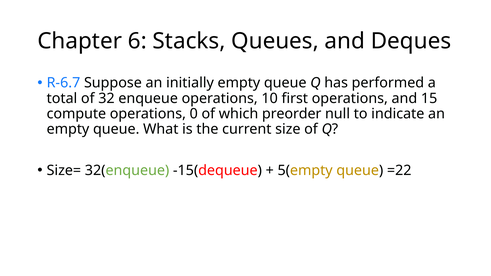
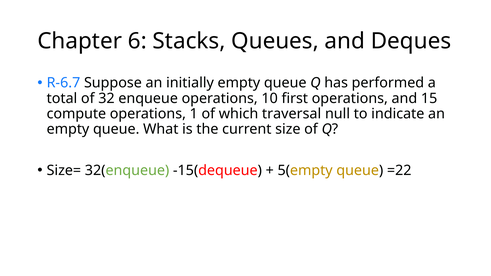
0: 0 -> 1 (194, 114)
preorder: preorder -> traversal (292, 114)
